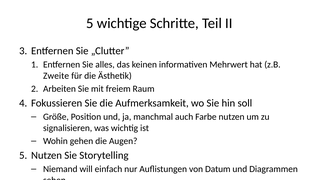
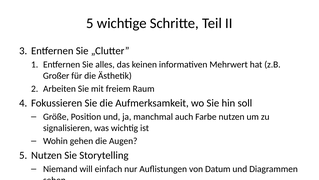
Zweite: Zweite -> Großer (56, 75)
